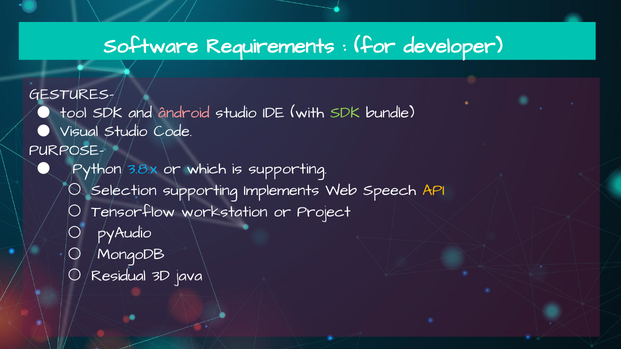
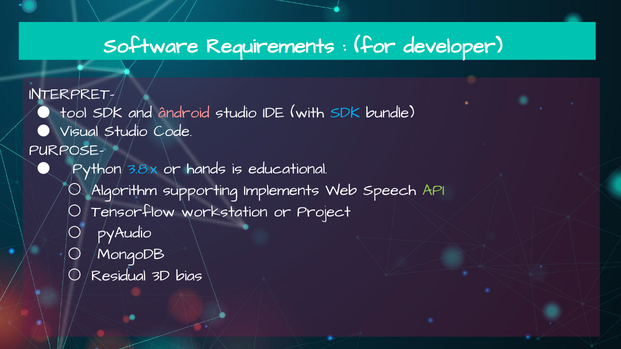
GESTURES-: GESTURES- -> INTERPRET- (72, 94)
SDK colour: light green -> light blue (345, 113)
which: which -> hands (206, 169)
is supporting: supporting -> educational (288, 169)
Selection: Selection -> Algorithm (124, 190)
API colour: yellow -> light green (434, 190)
java: java -> bias (189, 276)
